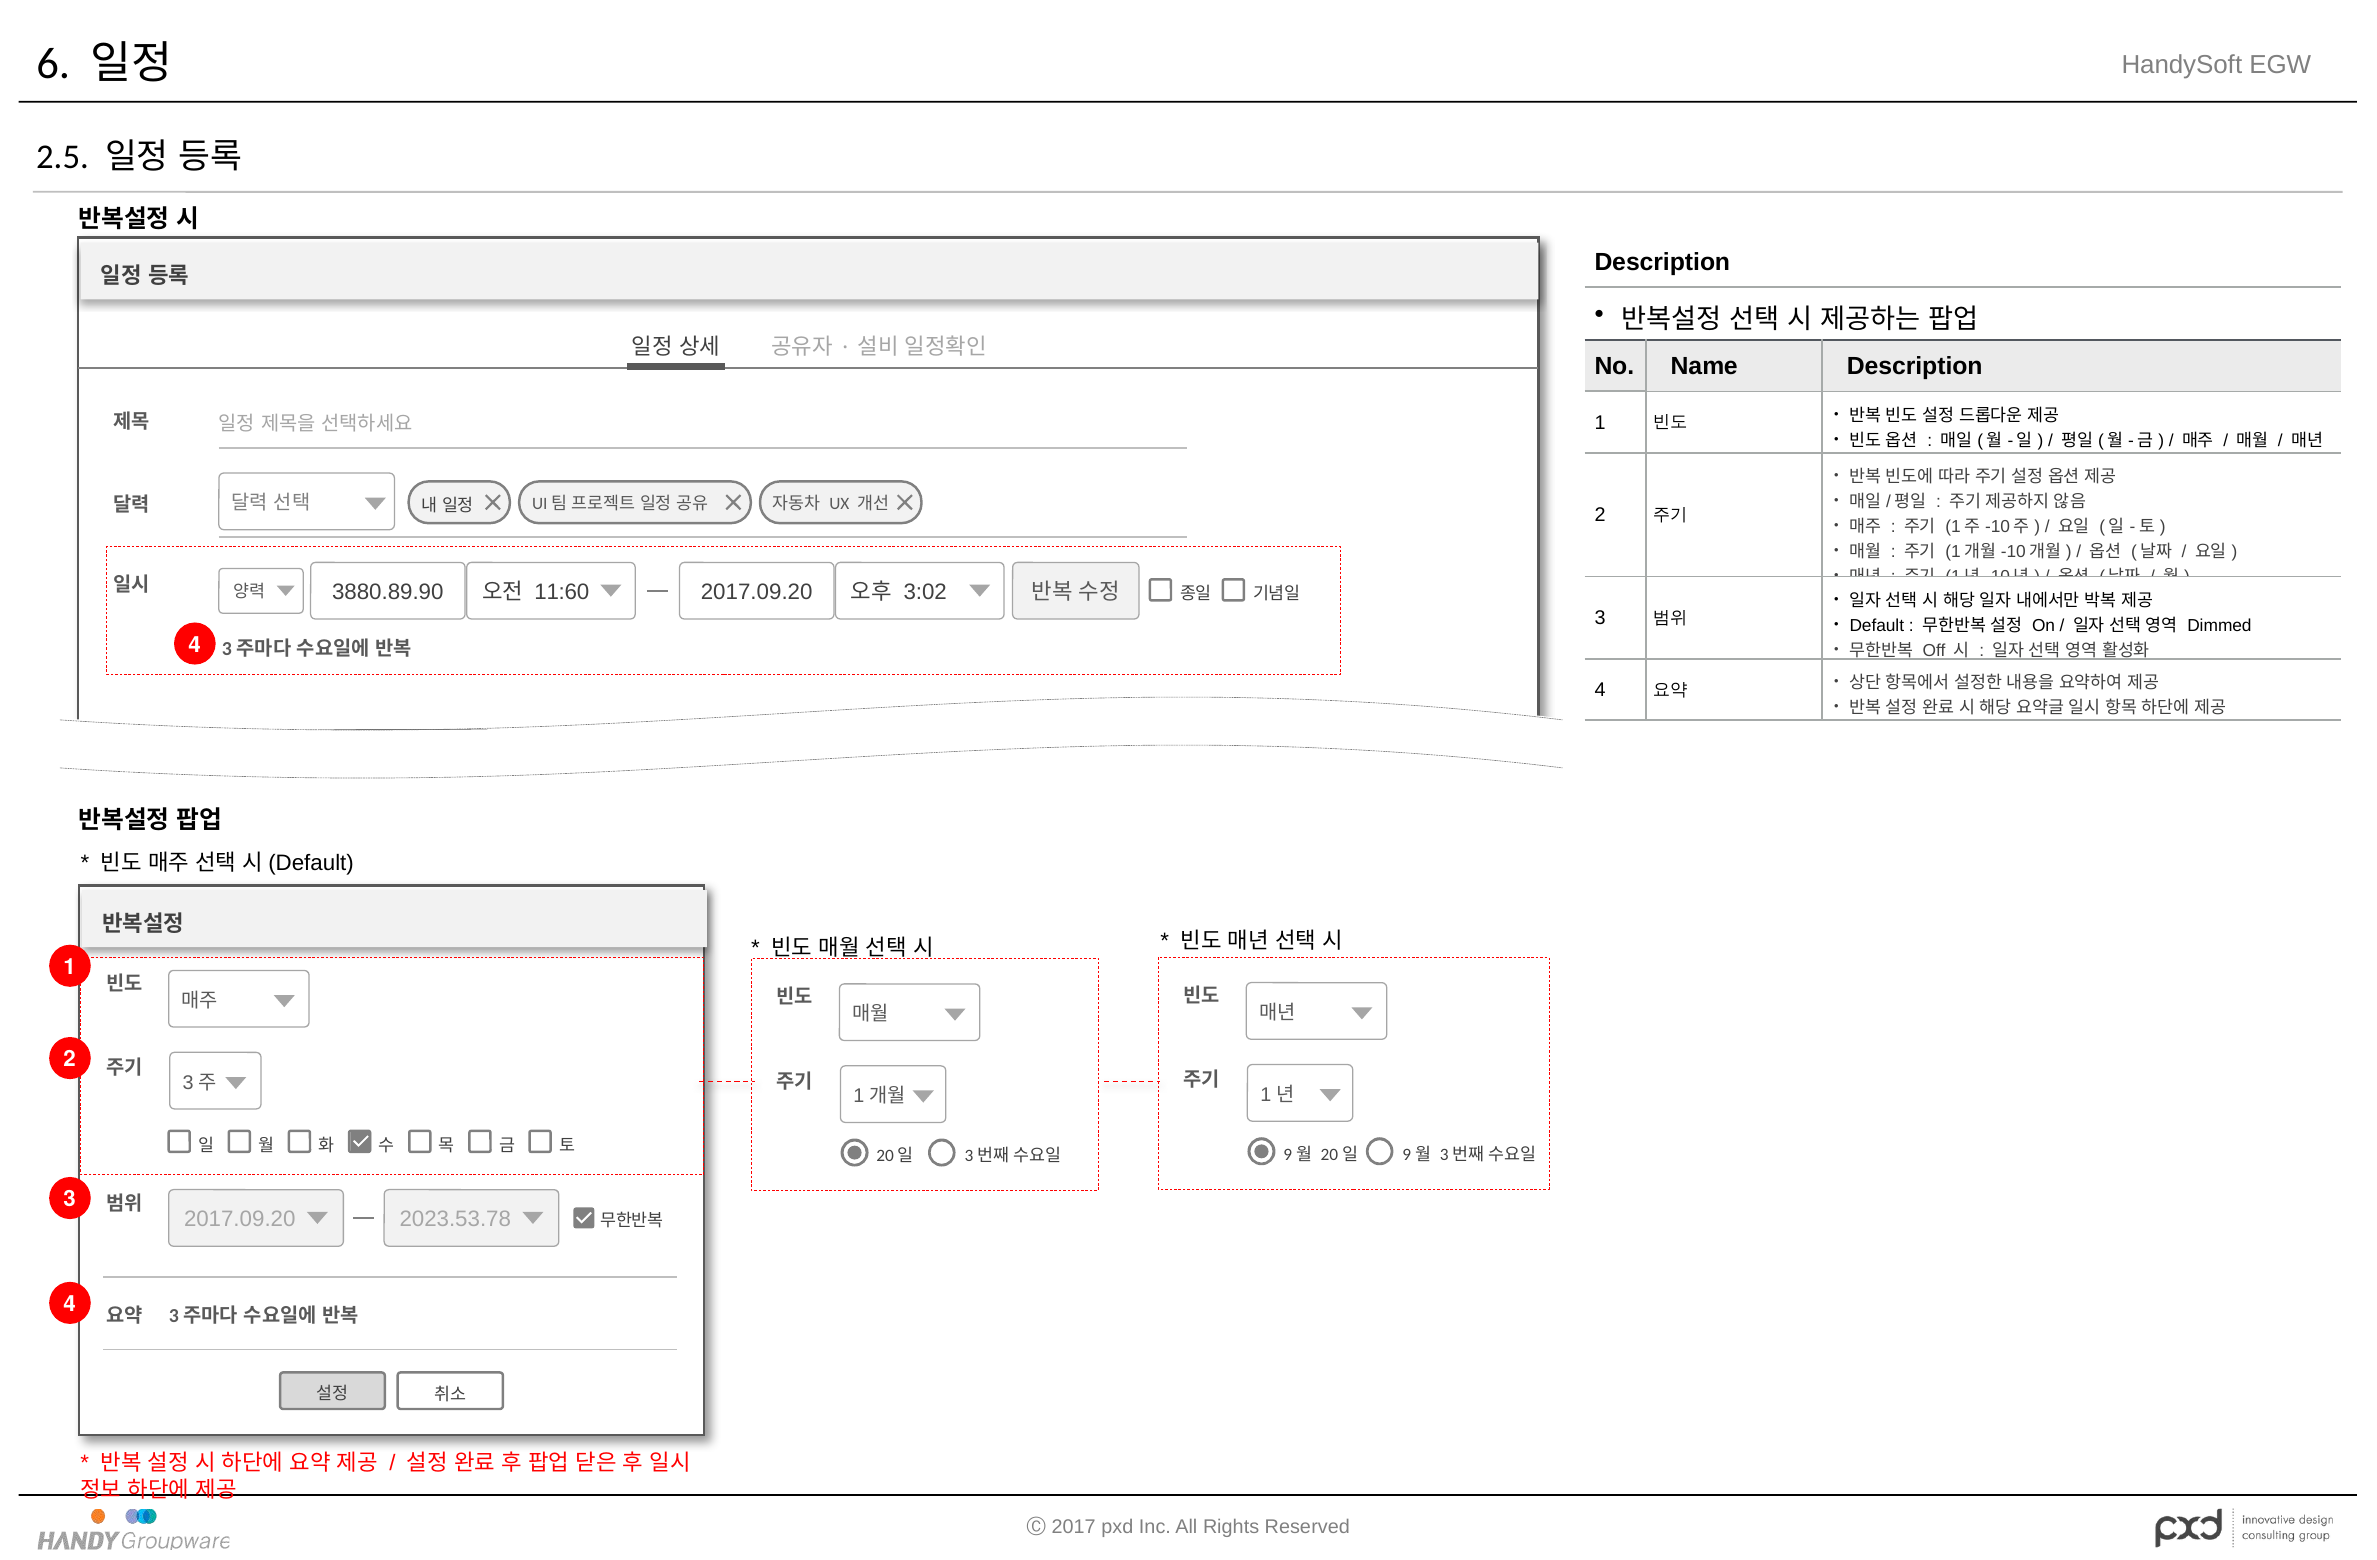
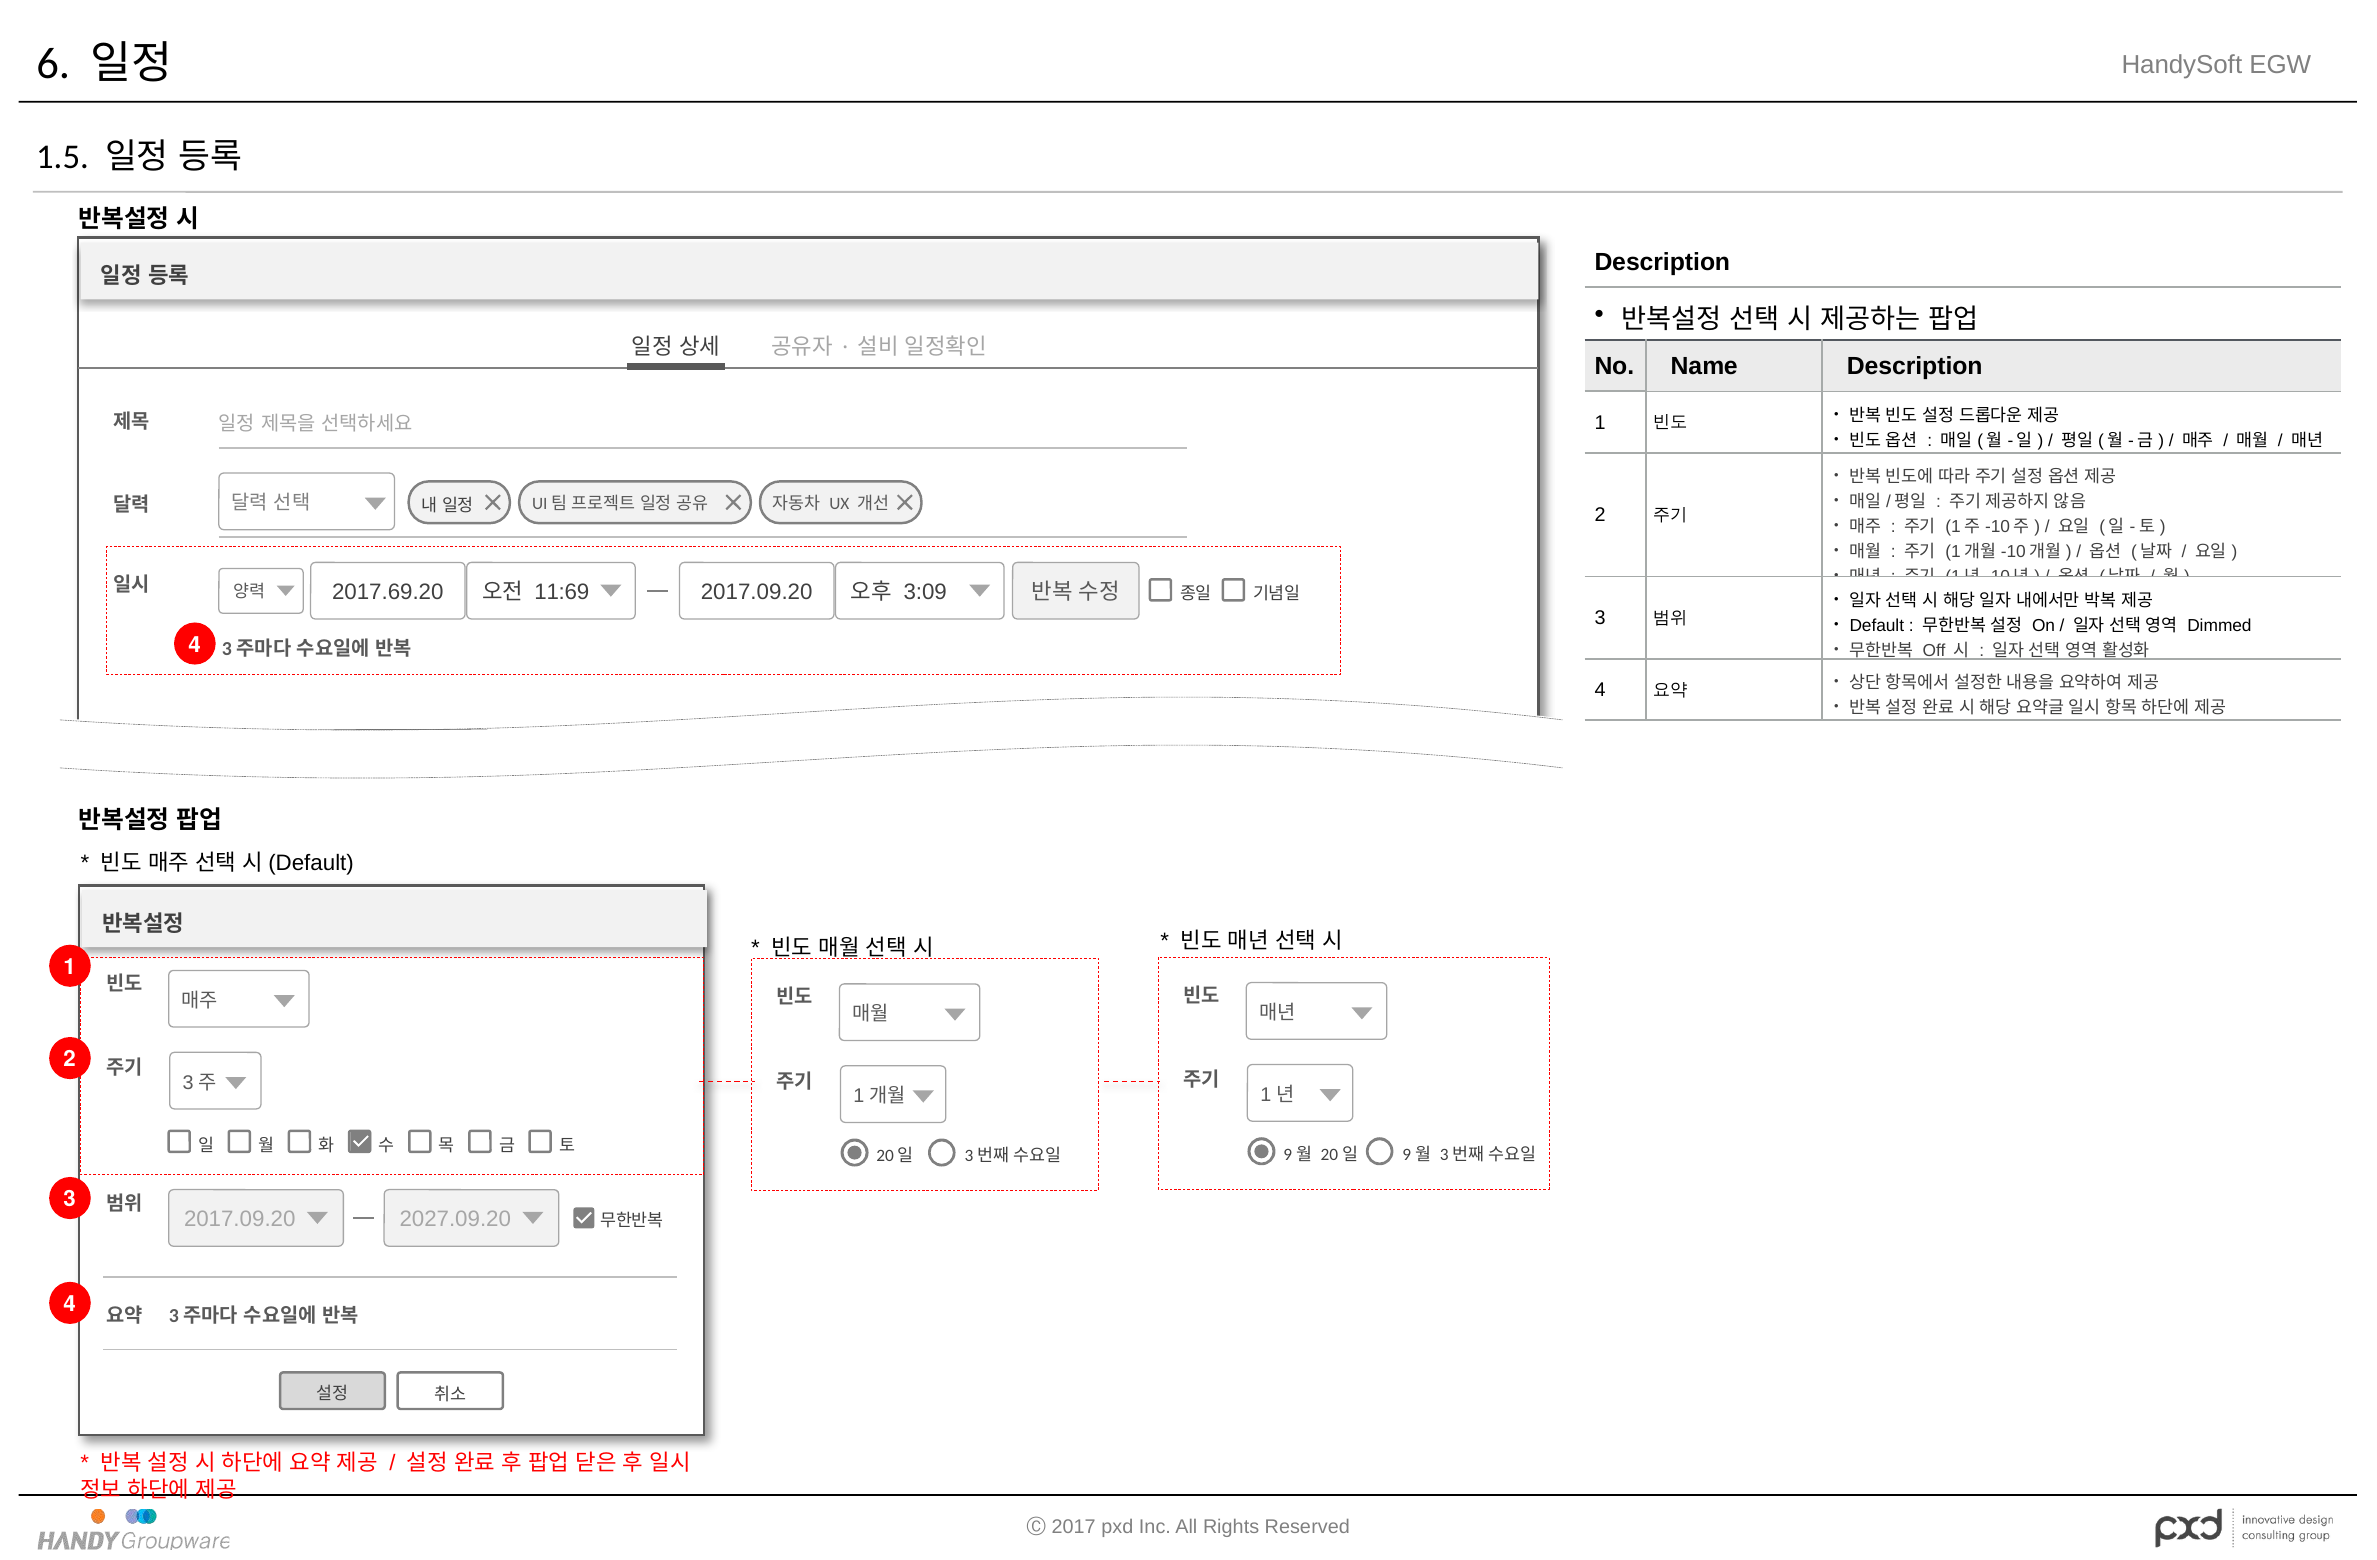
2.5: 2.5 -> 1.5 (62, 157)
3880.89.90: 3880.89.90 -> 2017.69.20 (388, 592)
11:60: 11:60 -> 11:69 (562, 592)
3:02: 3:02 -> 3:09 (925, 592)
2023.53.78: 2023.53.78 -> 2027.09.20 (455, 1220)
